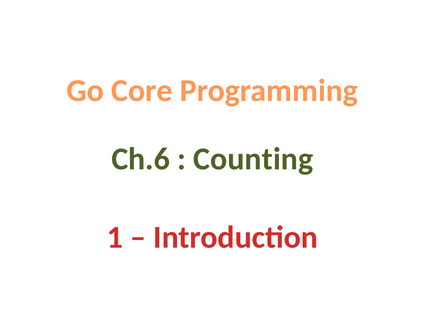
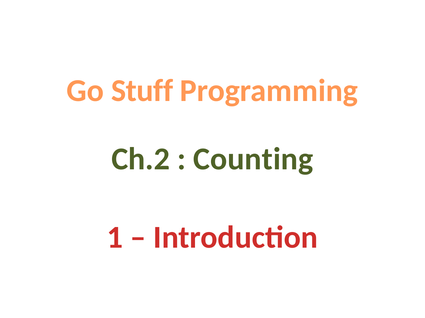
Core: Core -> Stuff (142, 91)
Ch.6: Ch.6 -> Ch.2 (141, 159)
